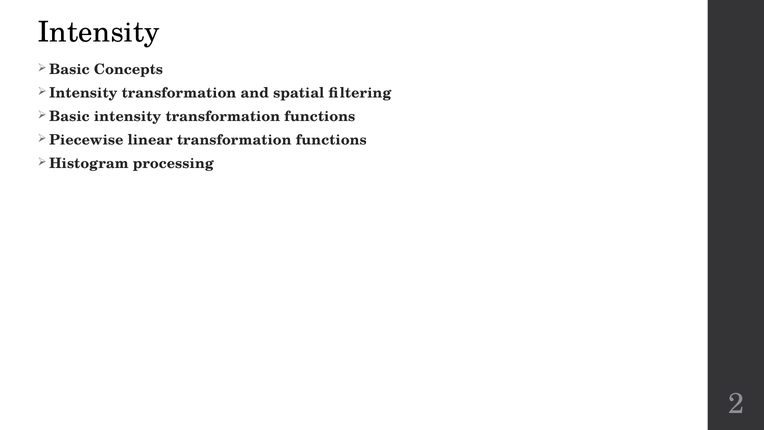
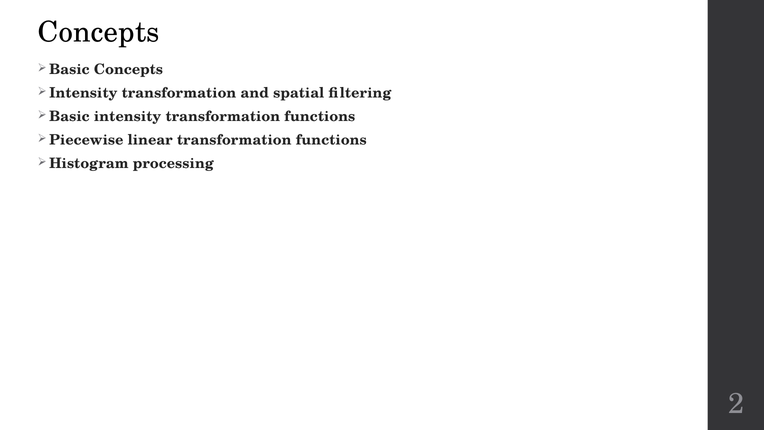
Intensity: Intensity -> Concepts (99, 32)
